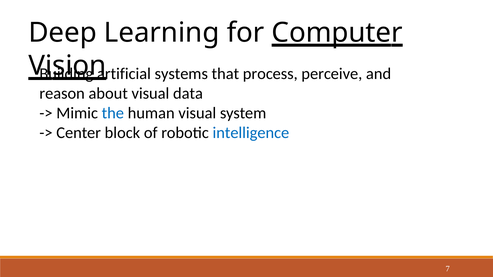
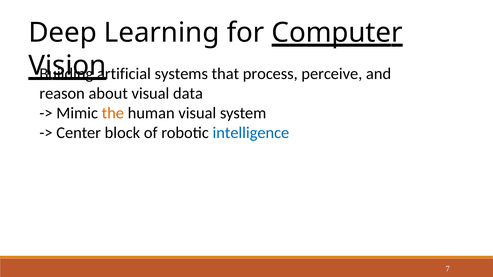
the colour: blue -> orange (113, 113)
